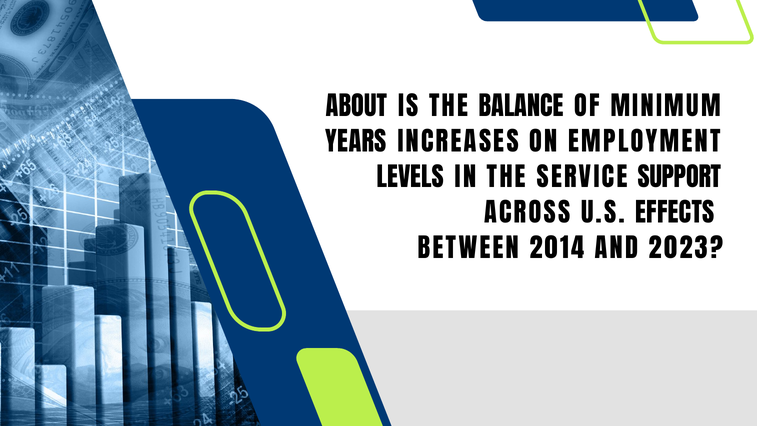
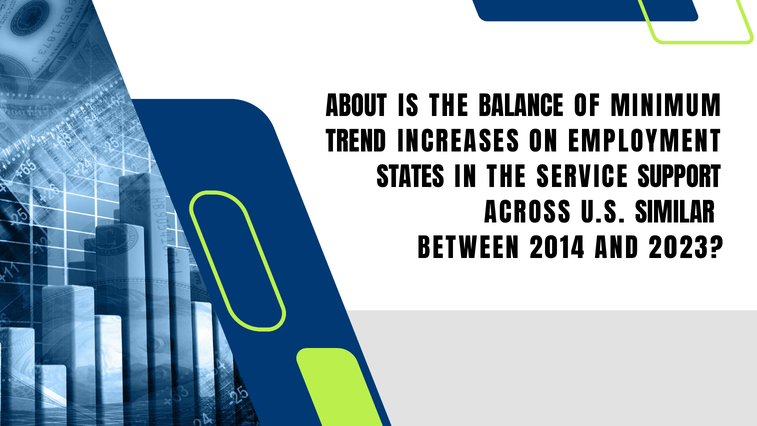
YEARS: YEARS -> TREND (356, 143)
LEVELS: LEVELS -> STATES (410, 178)
EFFECTS: EFFECTS -> SIMILAR (675, 214)
